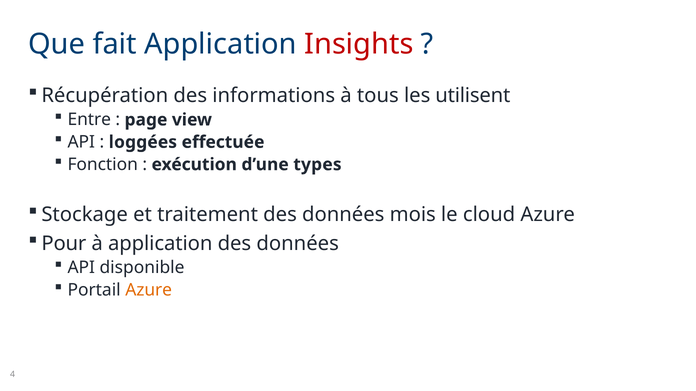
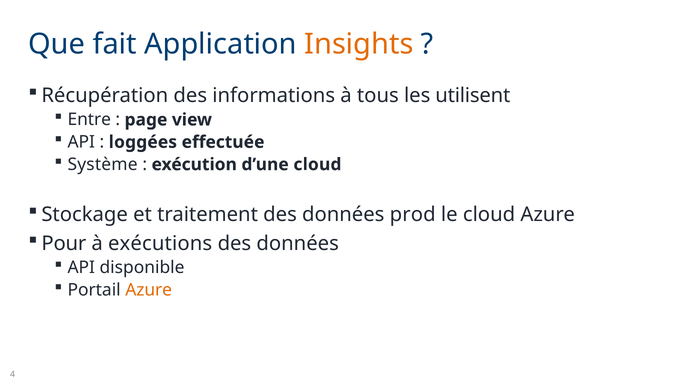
Insights colour: red -> orange (359, 44)
Fonction: Fonction -> Système (103, 165)
d’une types: types -> cloud (317, 165)
mois: mois -> prod (413, 215)
à application: application -> exécutions (160, 244)
